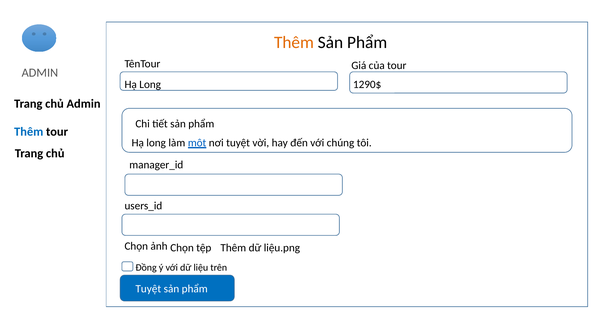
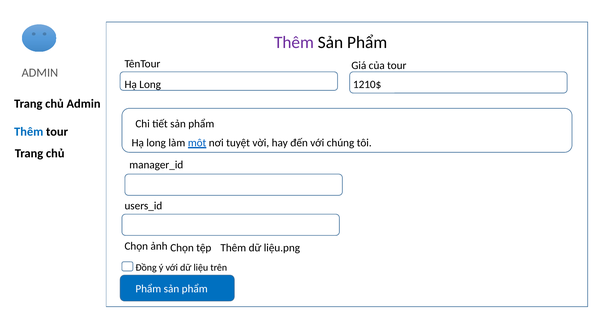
Thêm colour: orange -> purple (294, 42)
1290$: 1290$ -> 1210$ (367, 85)
Tuyệt: Tuyệt -> Phẩm (148, 288)
